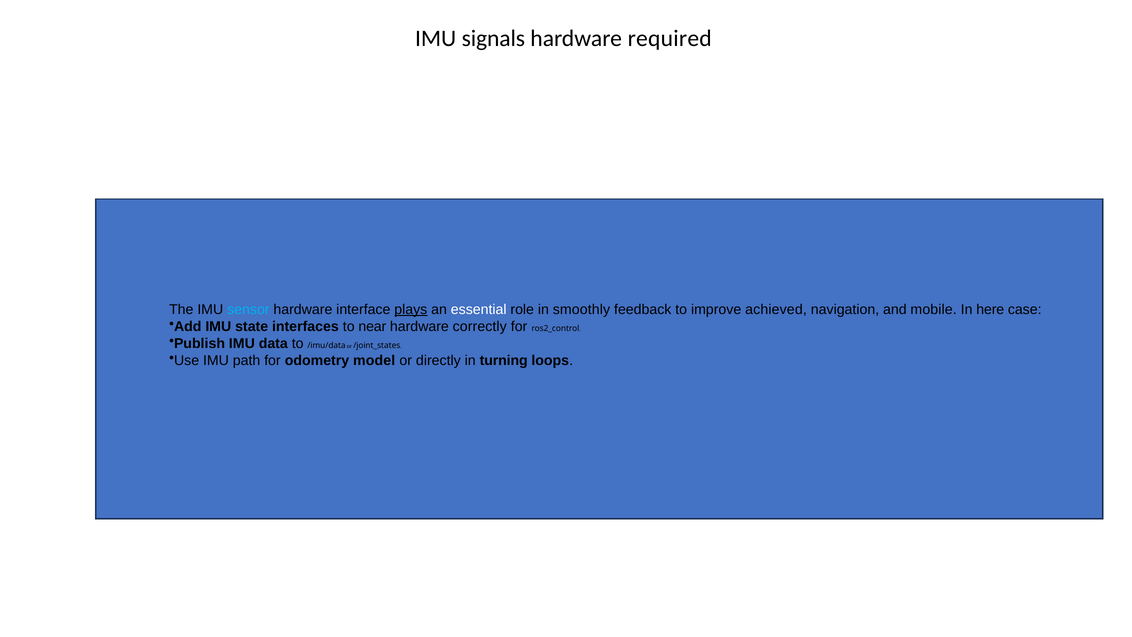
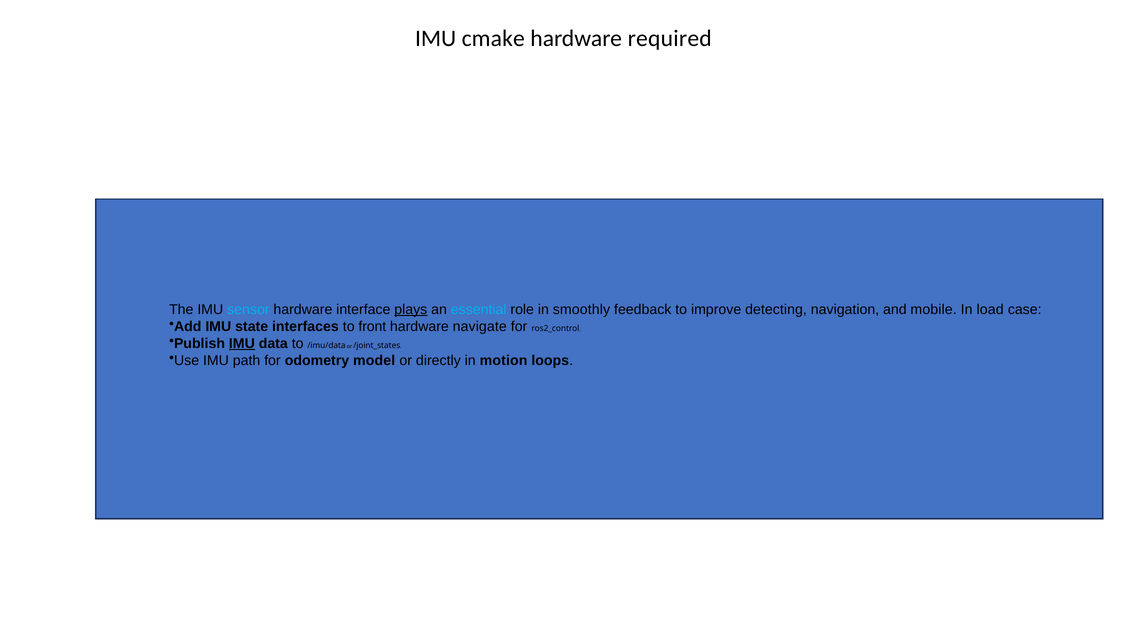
signals: signals -> cmake (493, 38)
essential colour: white -> light blue (479, 309)
achieved: achieved -> detecting (776, 309)
here: here -> load (990, 309)
near: near -> front (372, 326)
correctly: correctly -> navigate (480, 326)
IMU underline: none -> present (242, 343)
turning: turning -> motion (504, 360)
